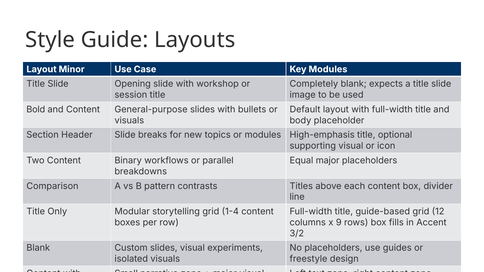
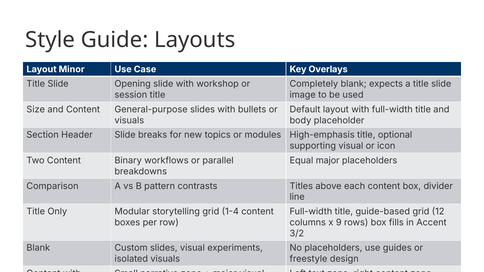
Key Modules: Modules -> Overlays (328, 69)
Bold: Bold -> Size (36, 110)
